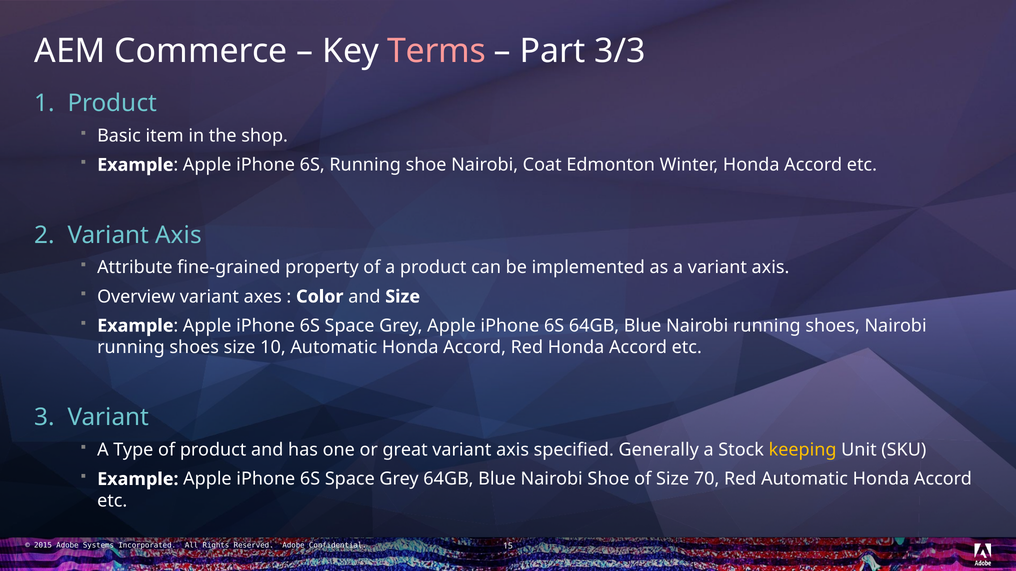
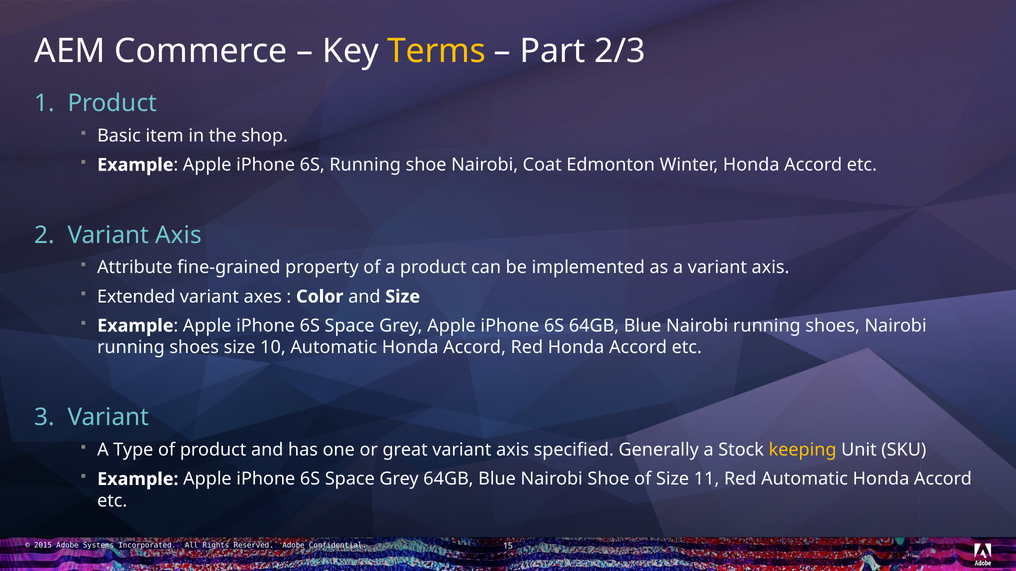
Terms colour: pink -> yellow (437, 51)
3/3: 3/3 -> 2/3 (620, 51)
Overview: Overview -> Extended (136, 297)
70: 70 -> 11 (707, 480)
